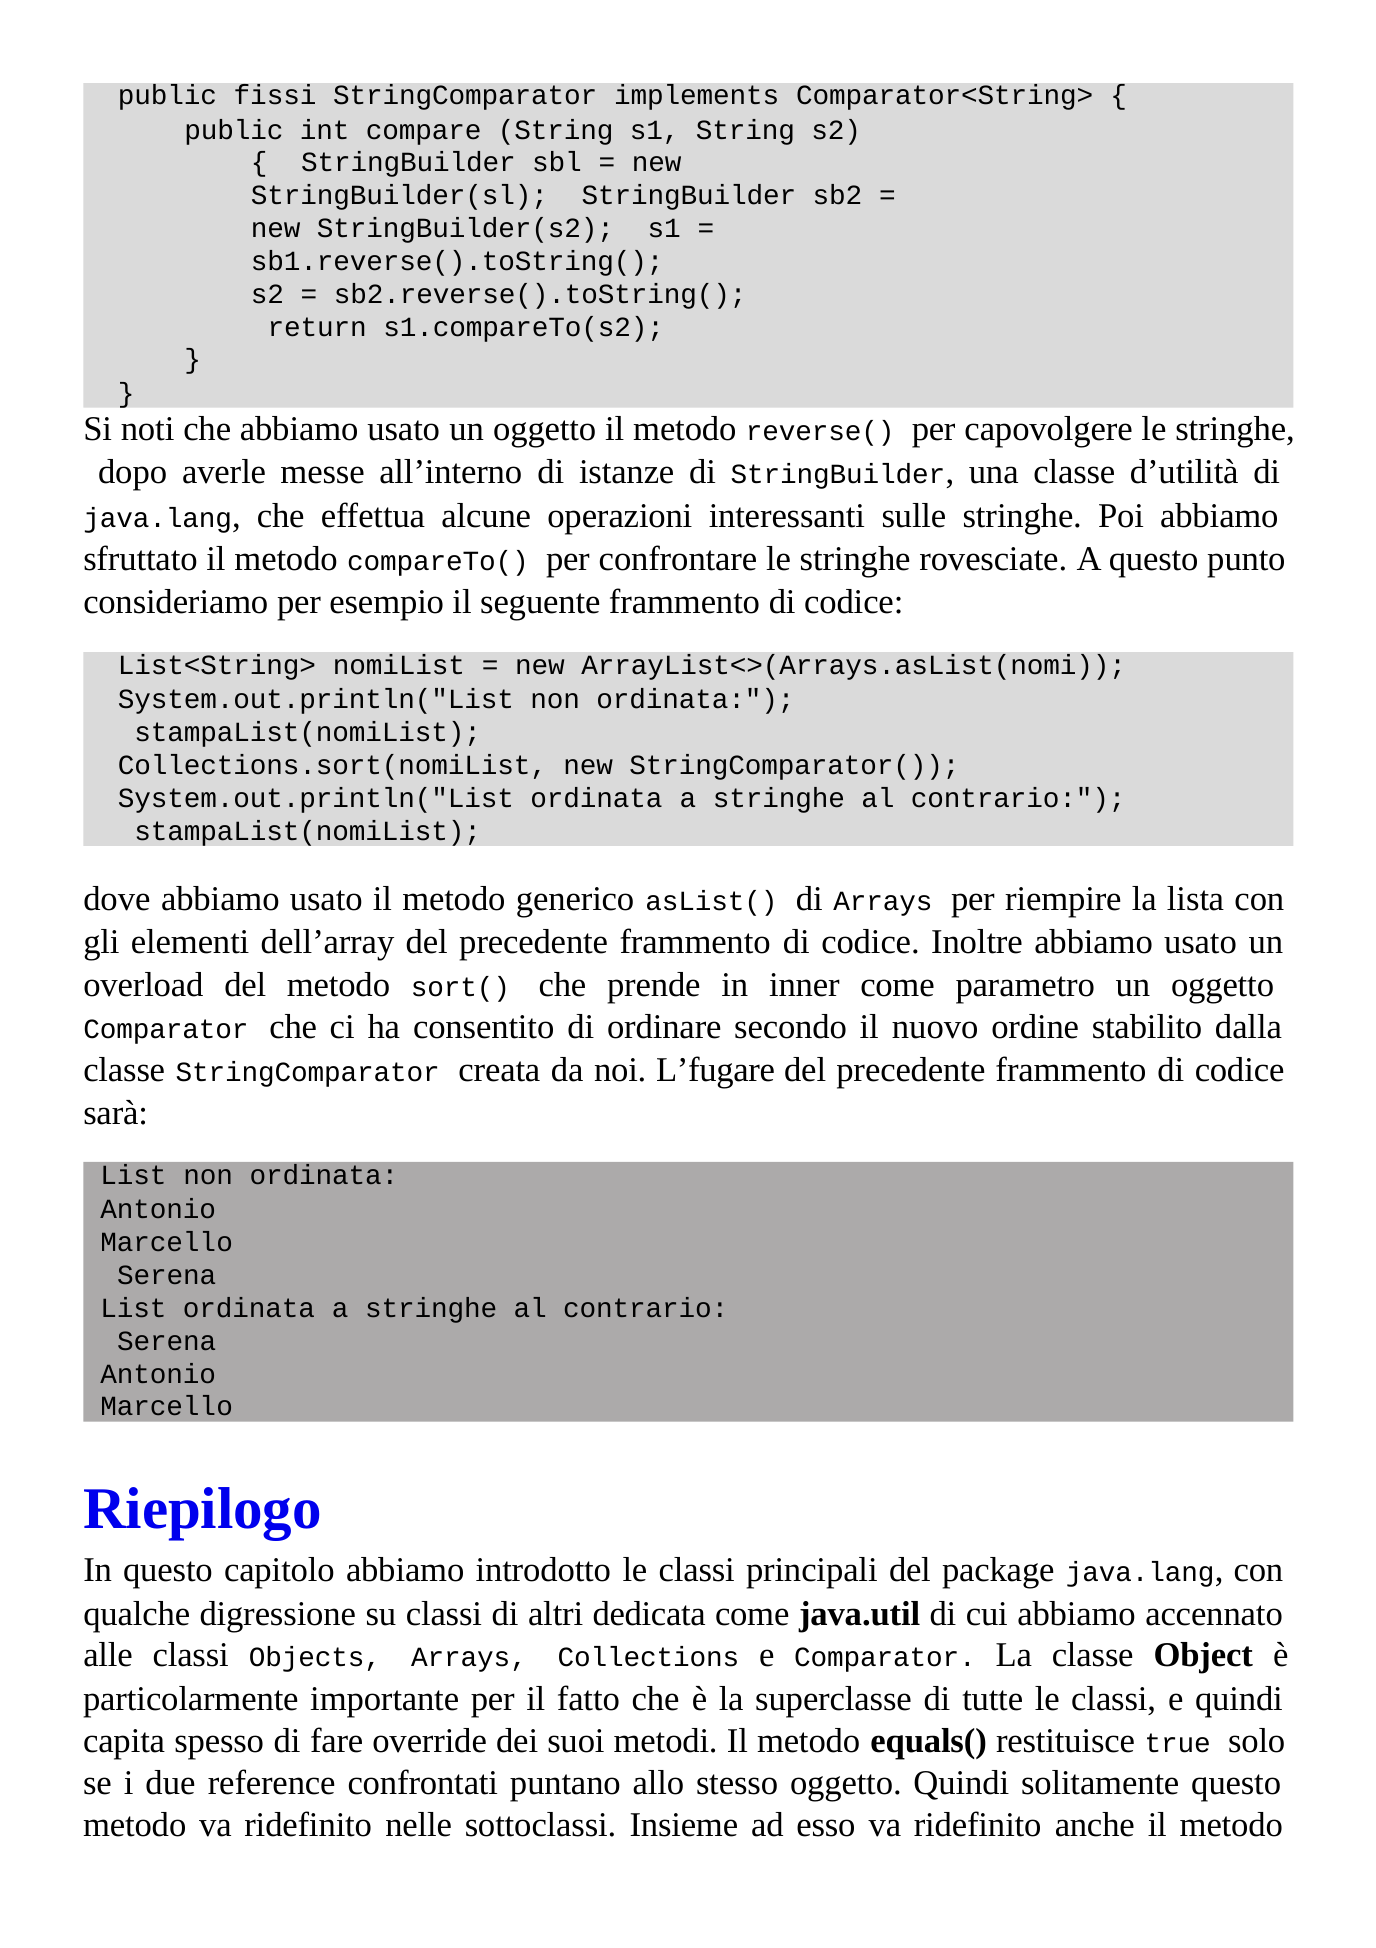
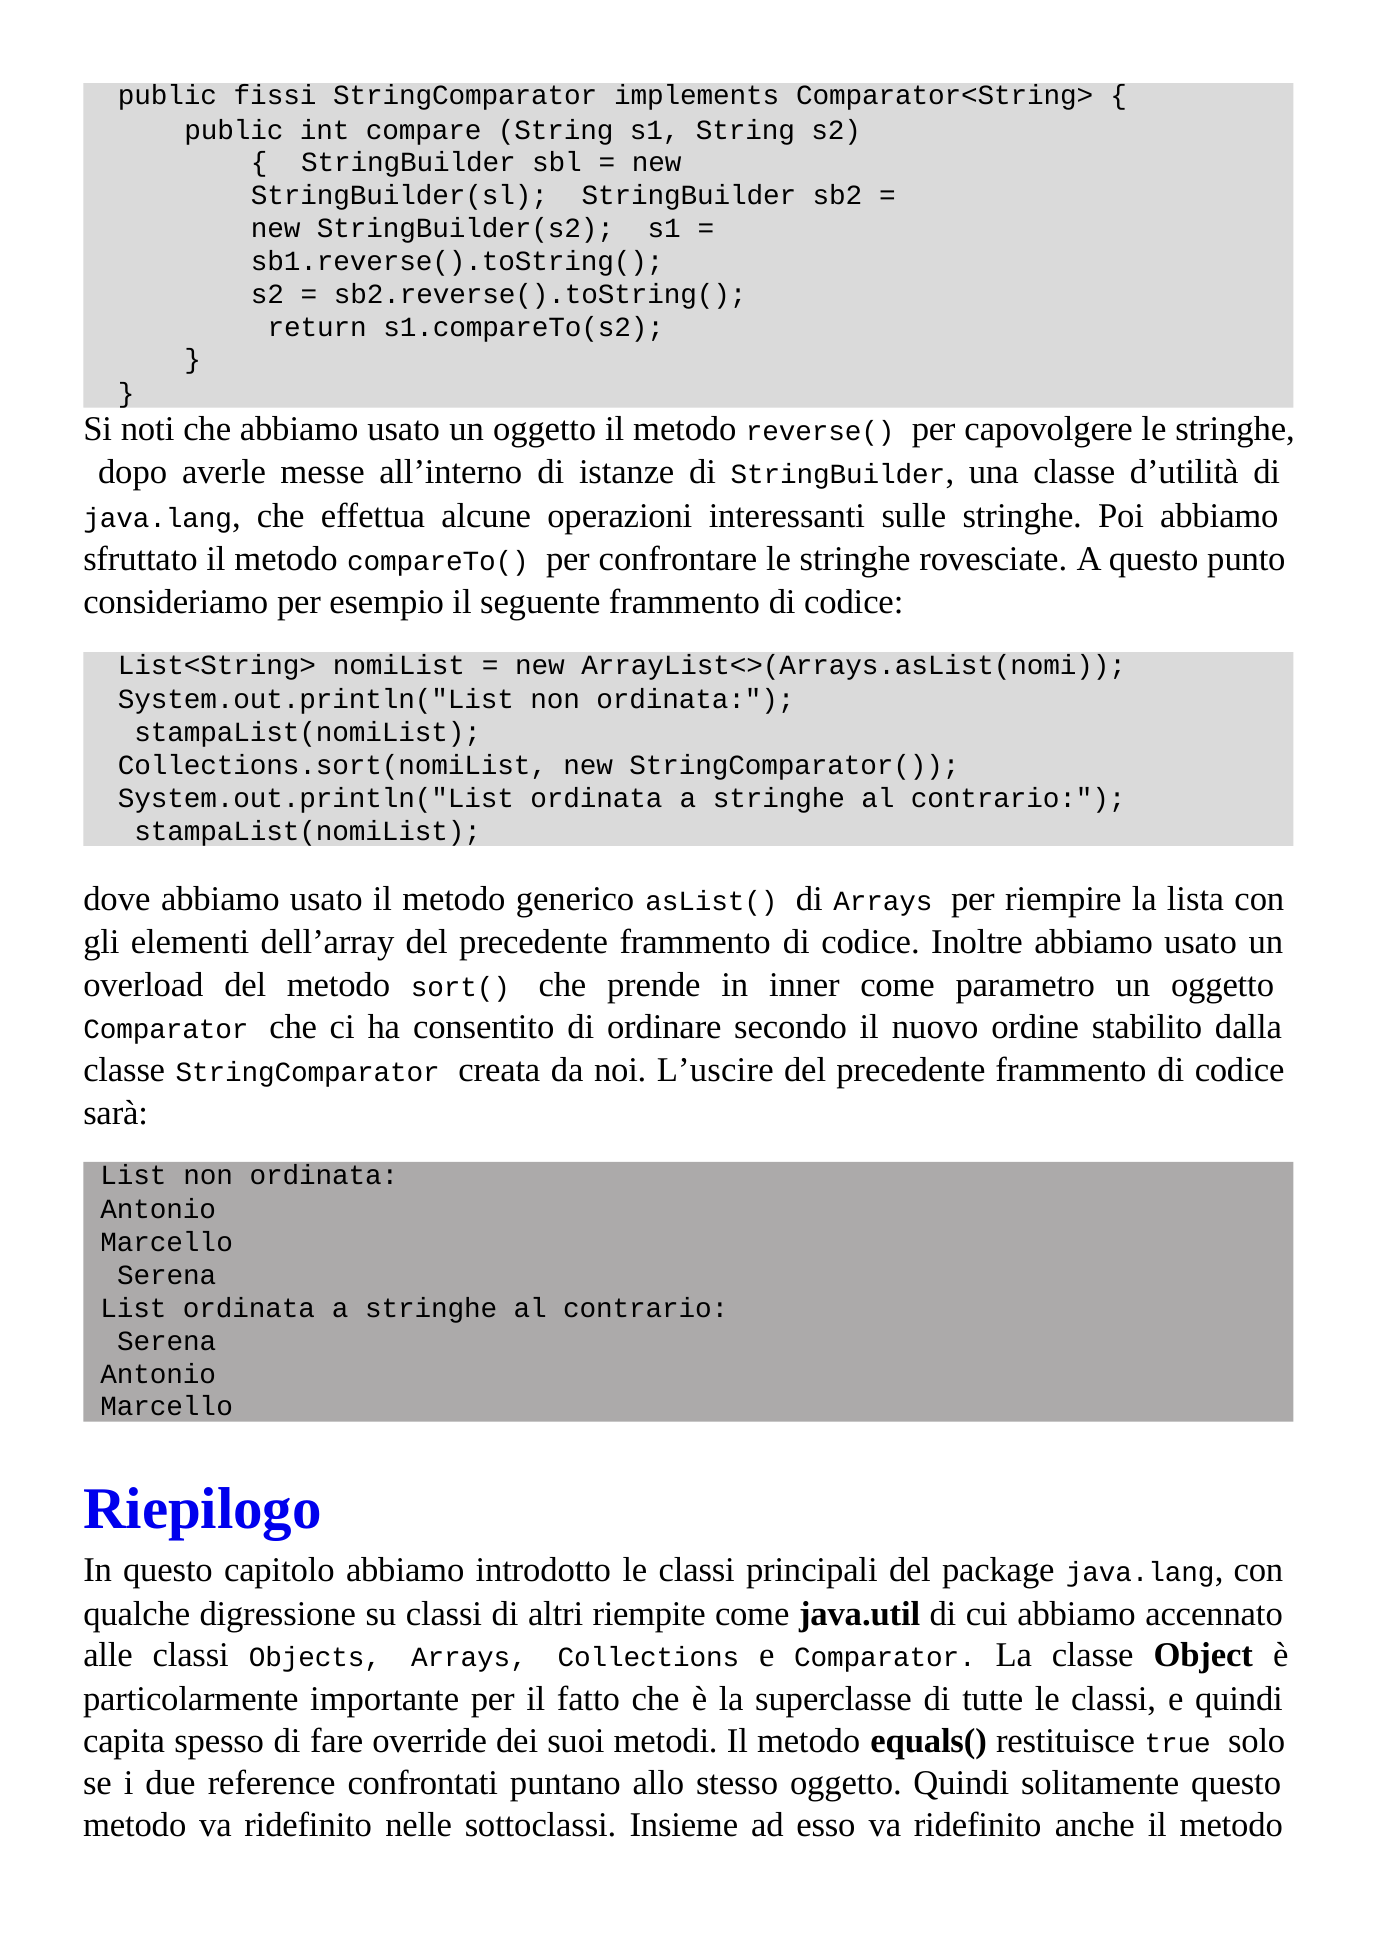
L’fugare: L’fugare -> L’uscire (715, 1070)
dedicata: dedicata -> riempite (649, 1613)
